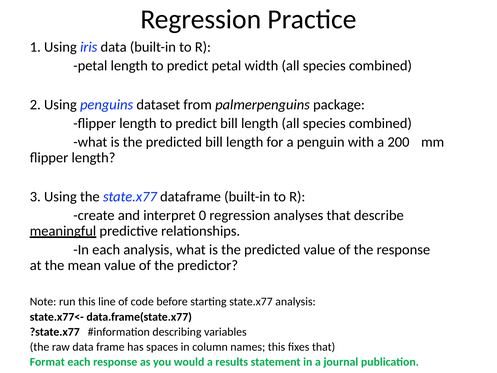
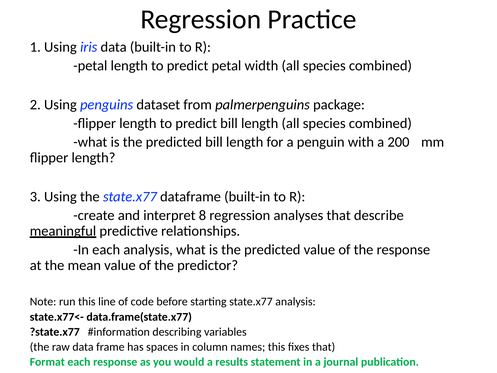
0: 0 -> 8 (202, 215)
